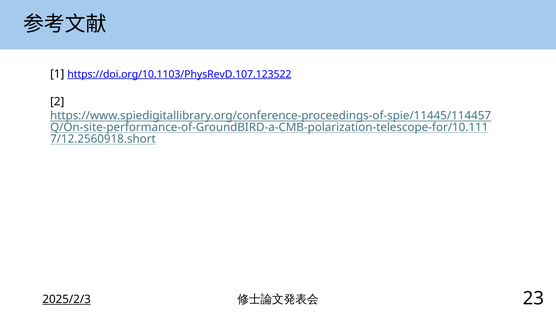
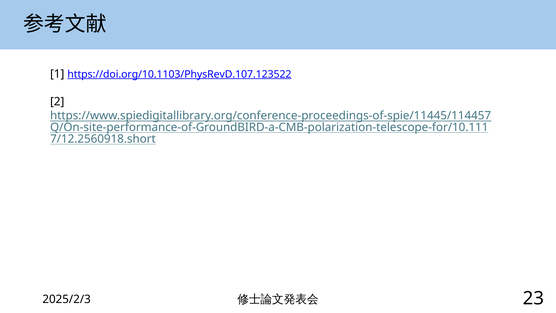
2025/2/3 underline: present -> none (67, 299)
